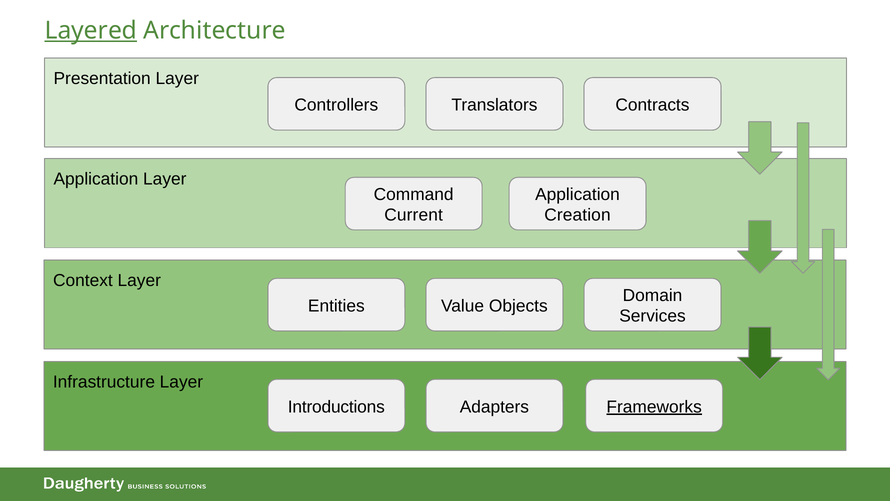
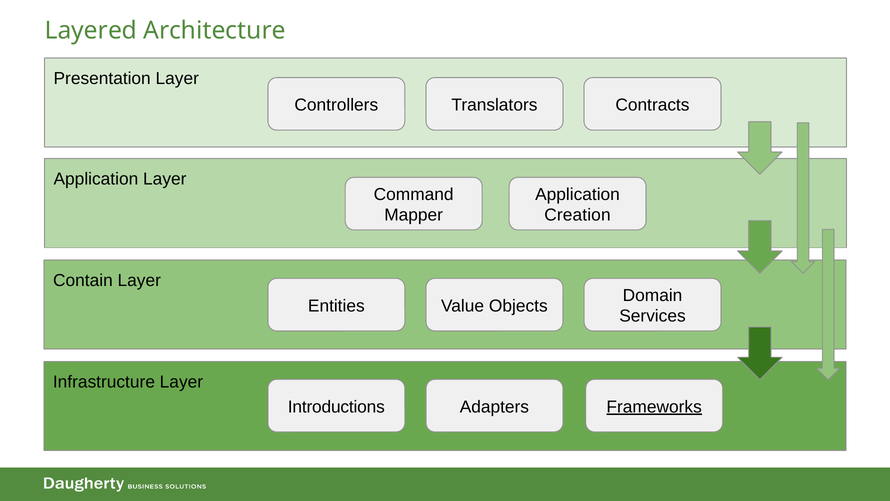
Layered underline: present -> none (91, 31)
Current: Current -> Mapper (414, 215)
Context: Context -> Contain (83, 280)
